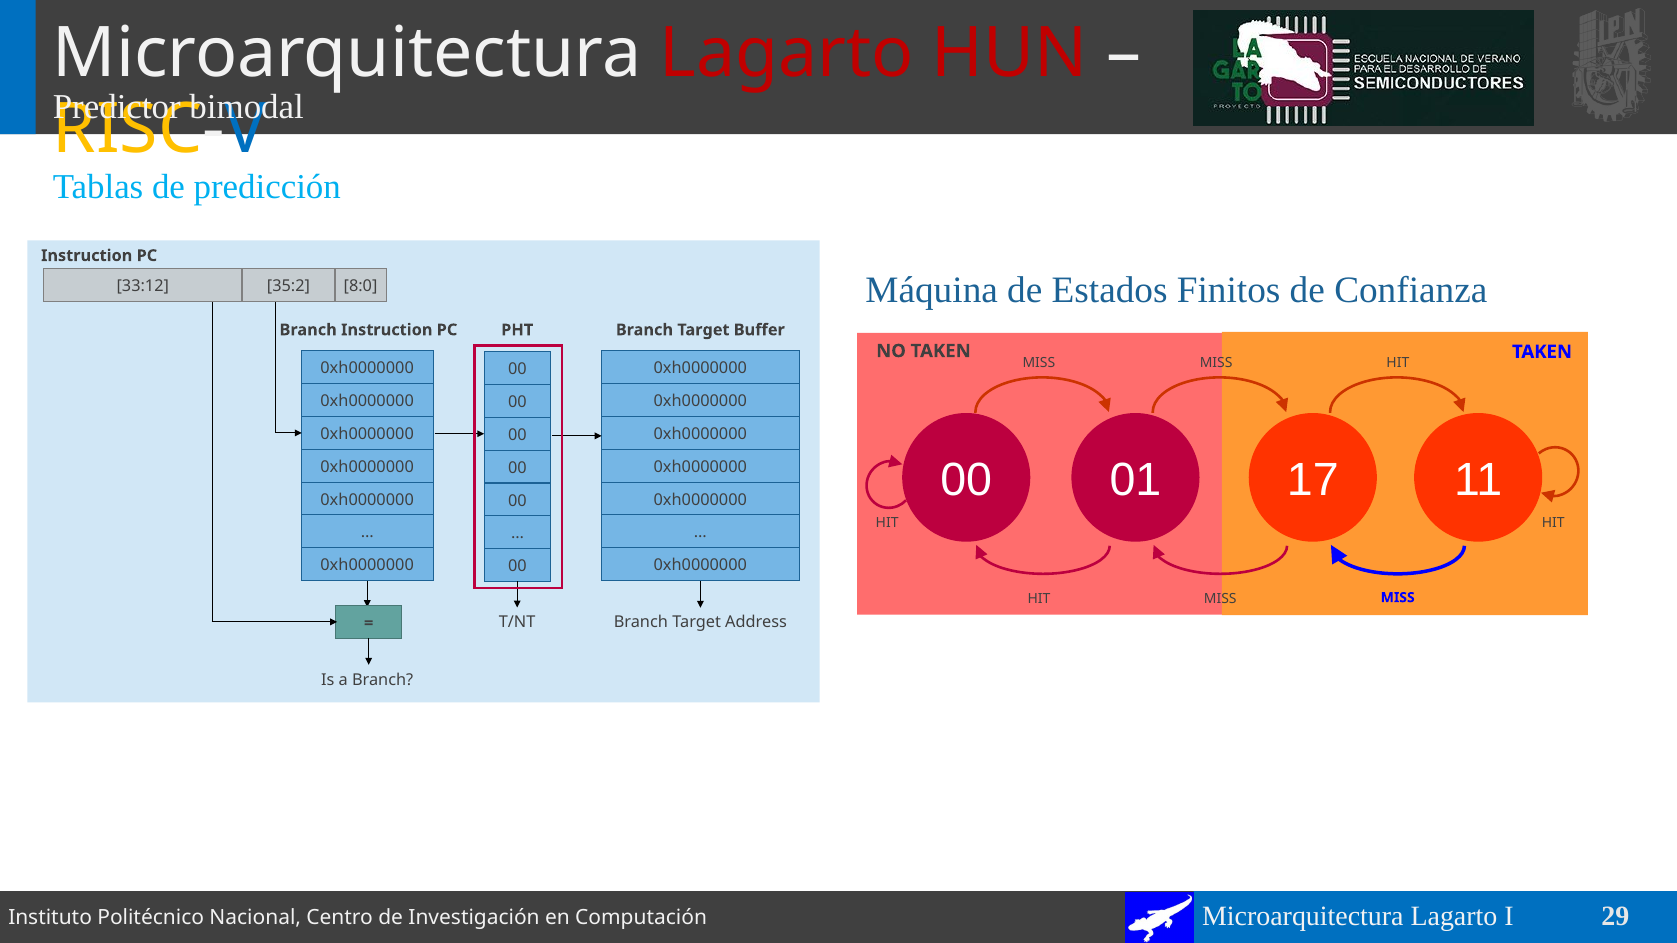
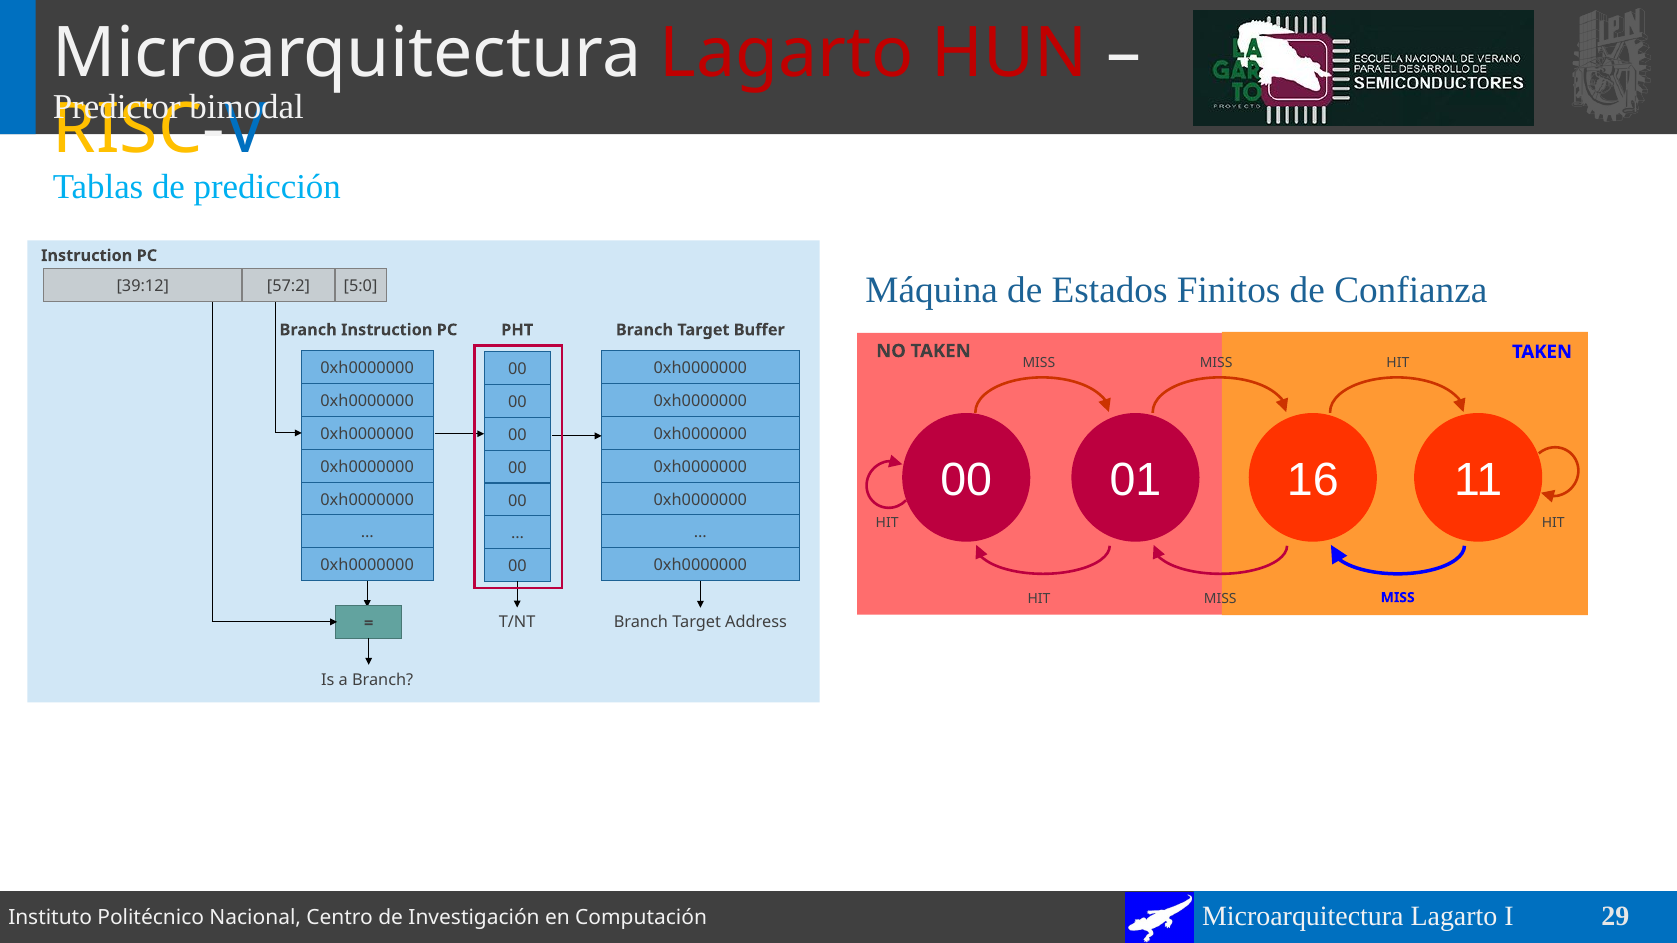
33:12: 33:12 -> 39:12 (143, 286)
35:2: 35:2 -> 57:2 (288, 286)
8:0: 8:0 -> 5:0 (361, 286)
17: 17 -> 16 (1313, 481)
